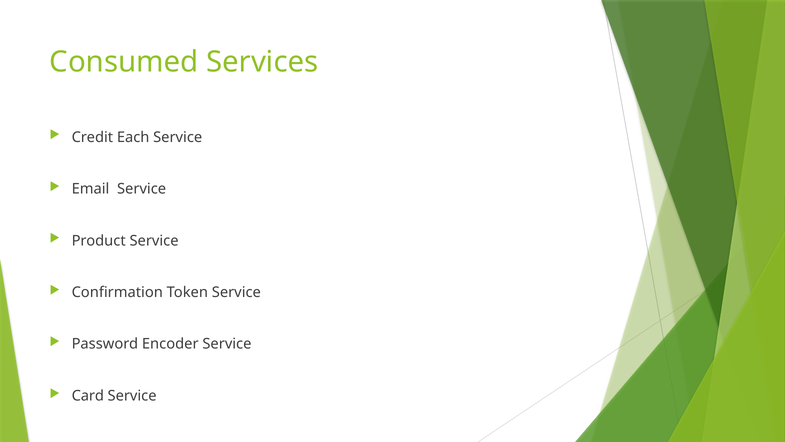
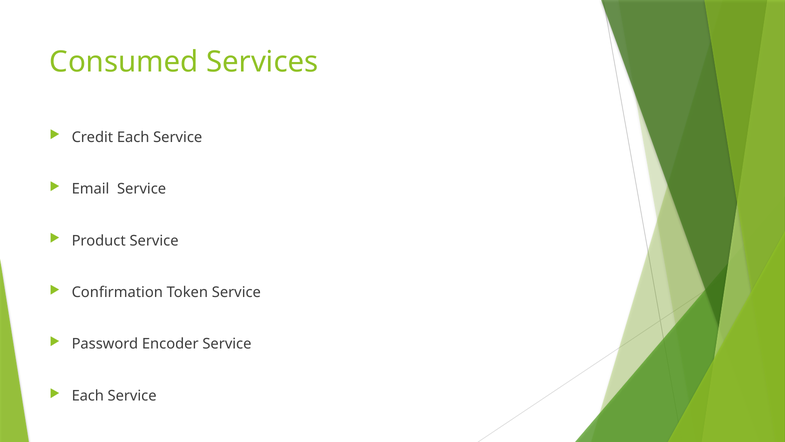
Card: Card -> Each (88, 395)
